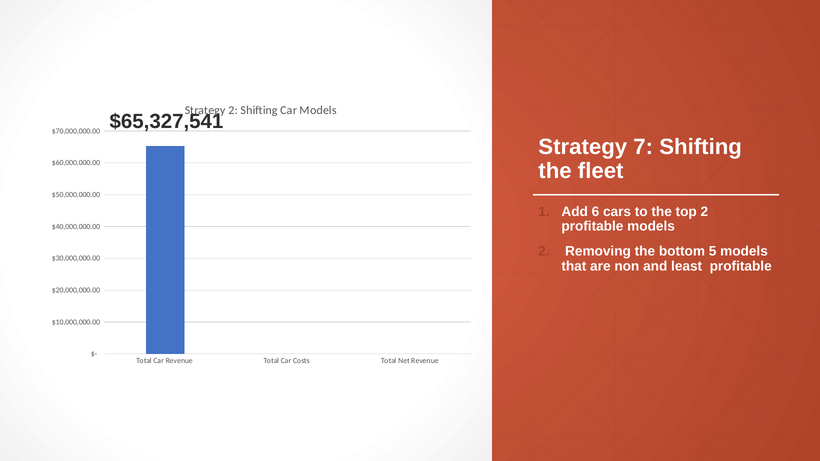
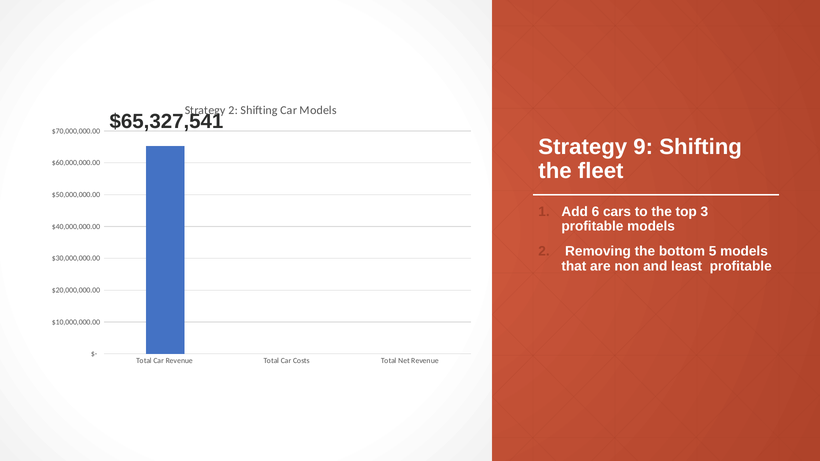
7: 7 -> 9 (643, 147)
top 2: 2 -> 3 (704, 212)
